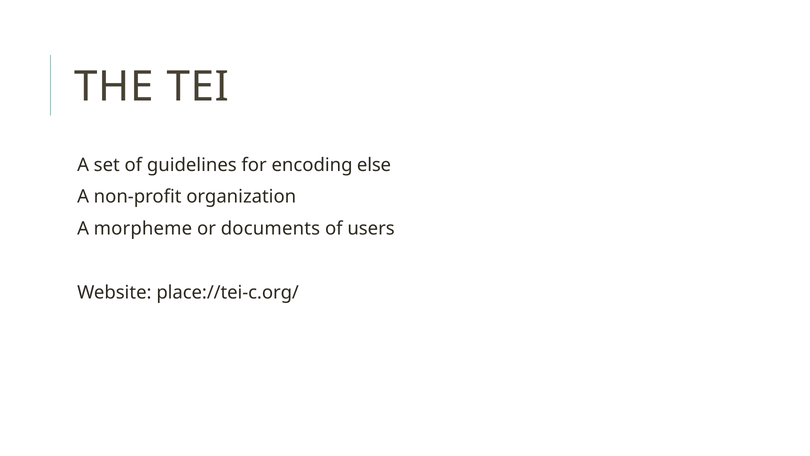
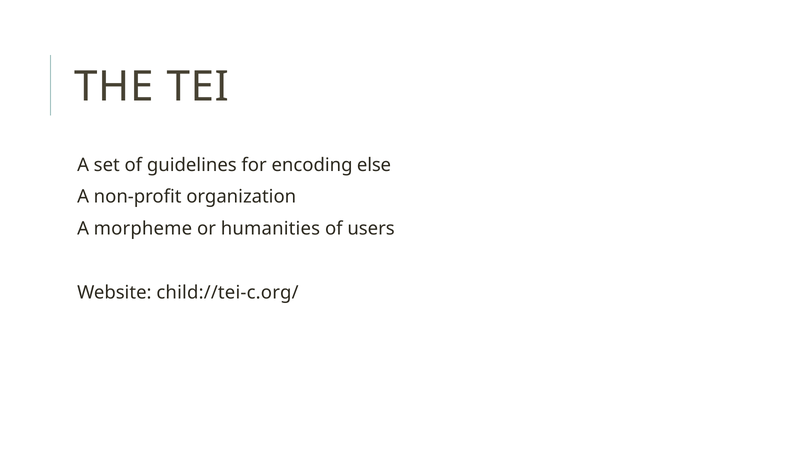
documents: documents -> humanities (270, 228)
place://tei-c.org/: place://tei-c.org/ -> child://tei-c.org/ (228, 292)
